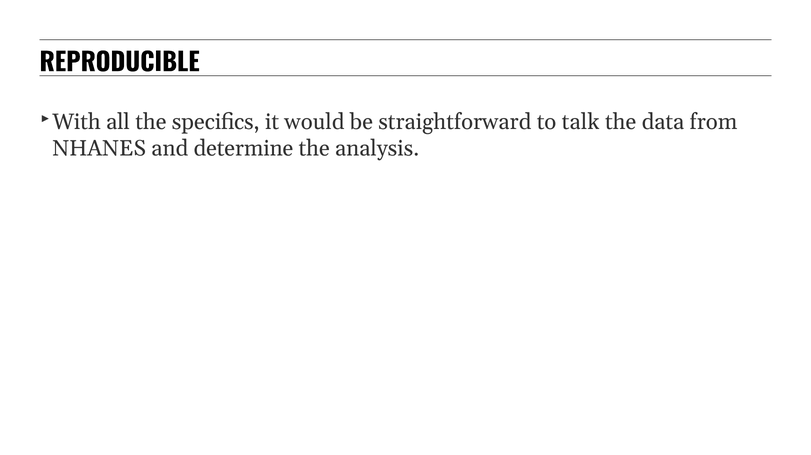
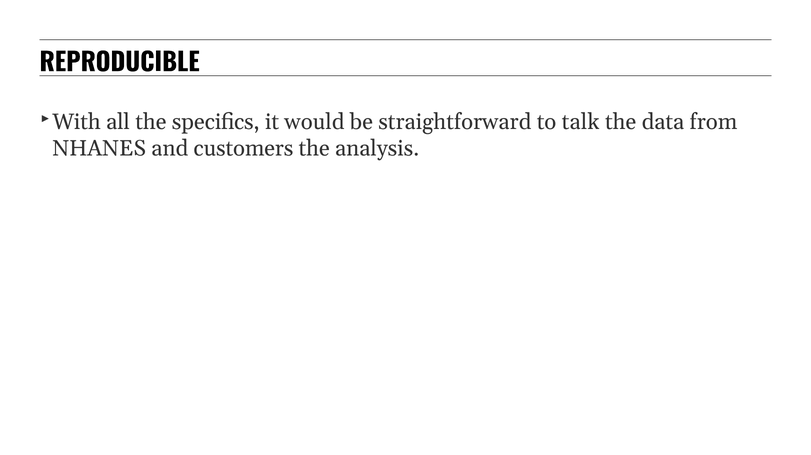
determine: determine -> customers (243, 149)
